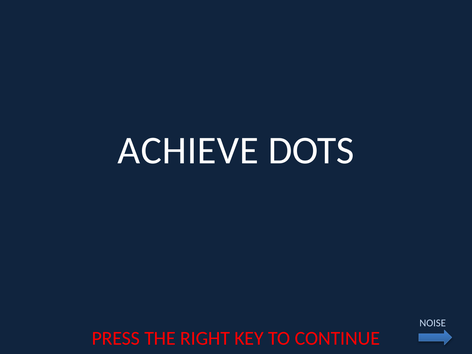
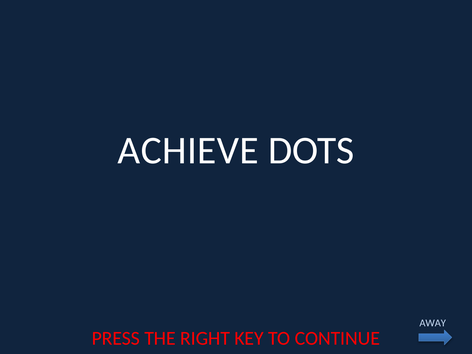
NOISE: NOISE -> AWAY (433, 323)
